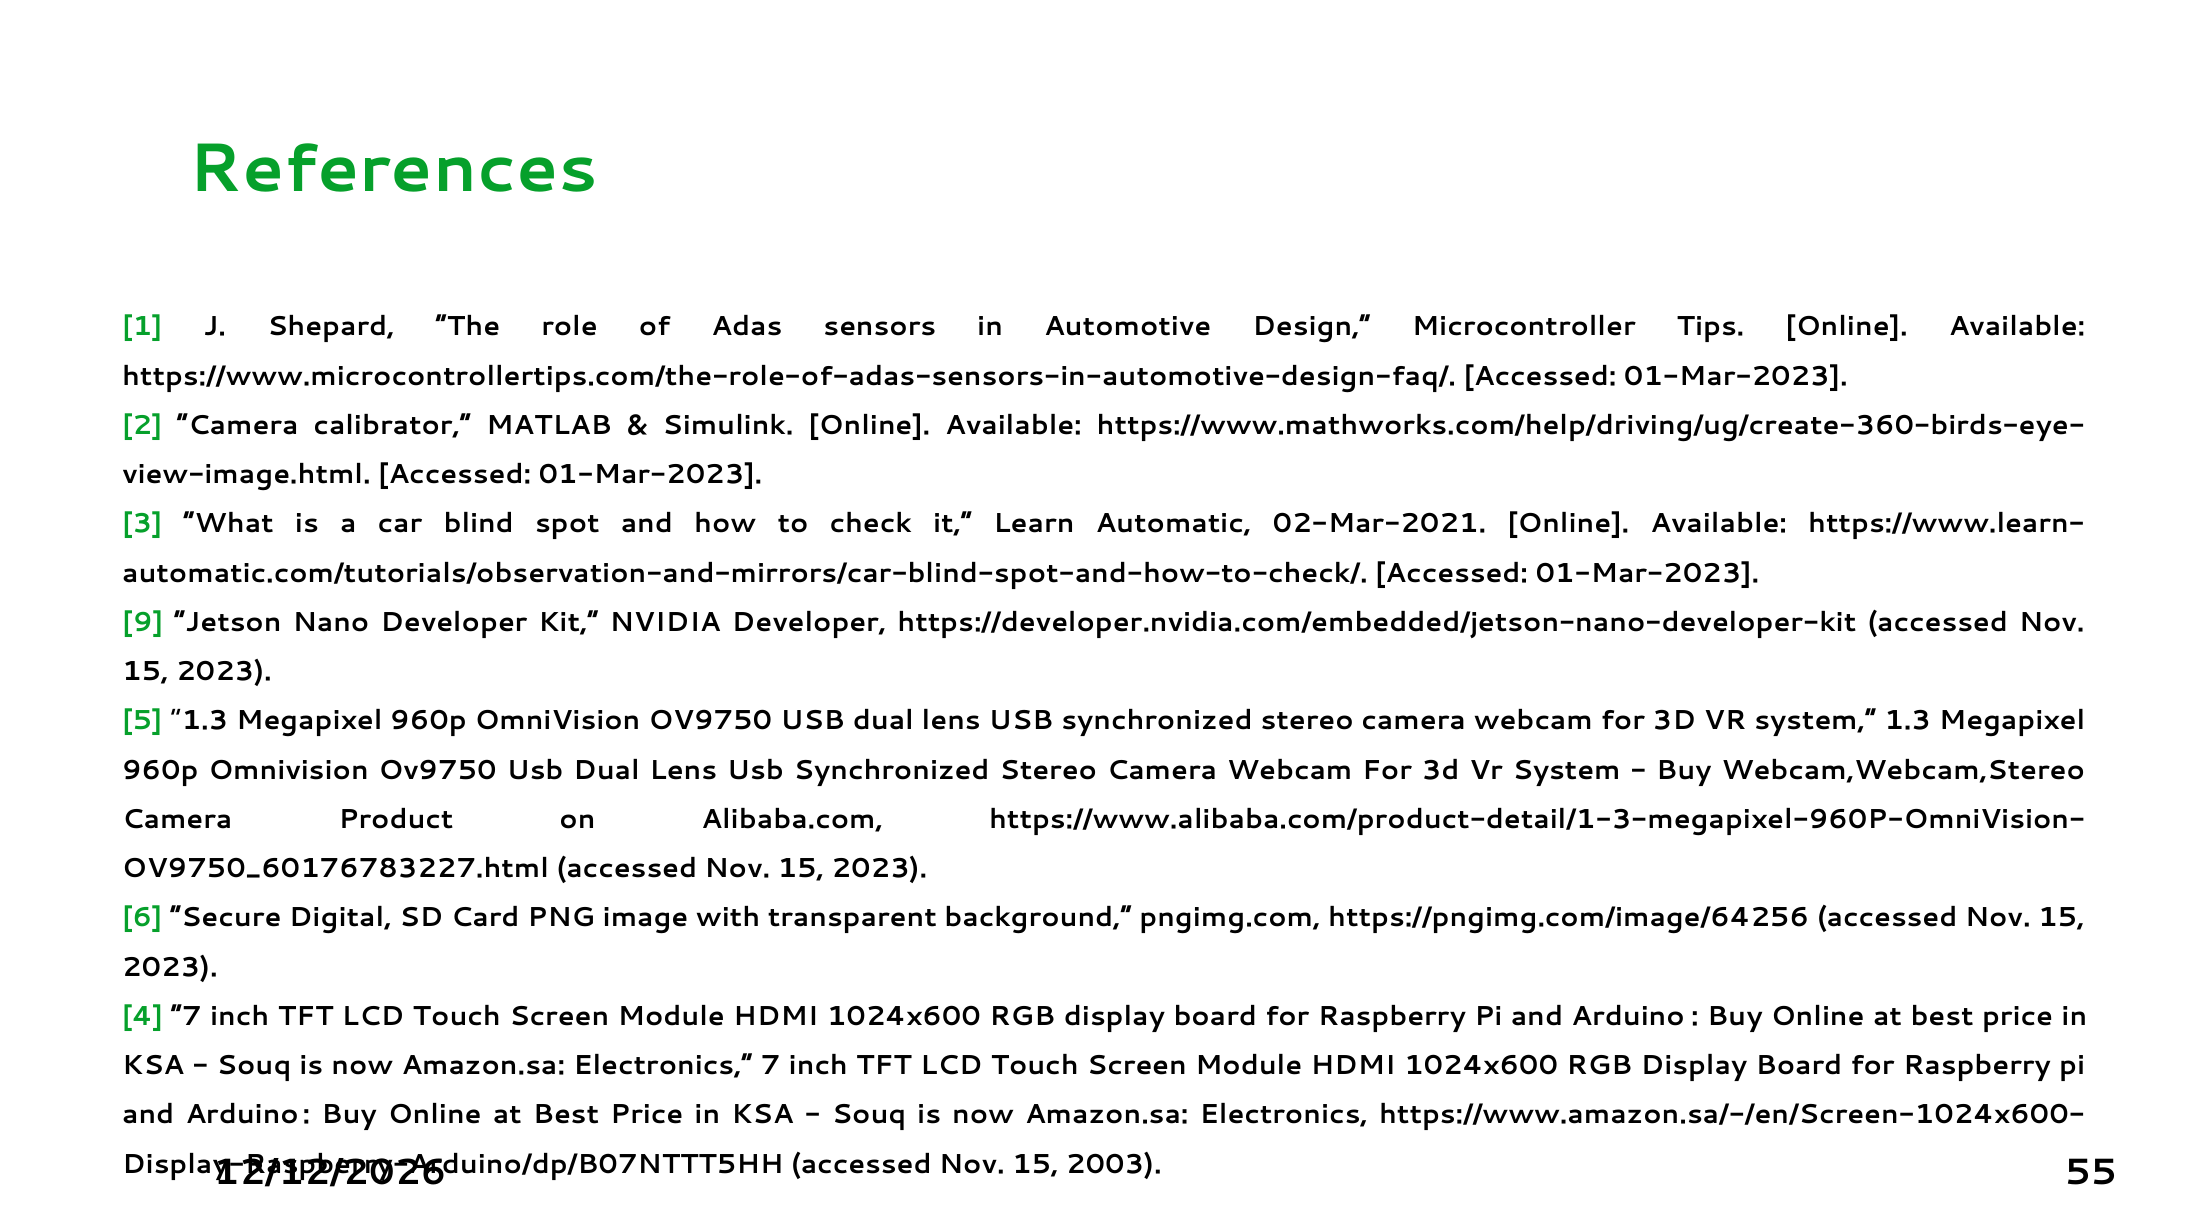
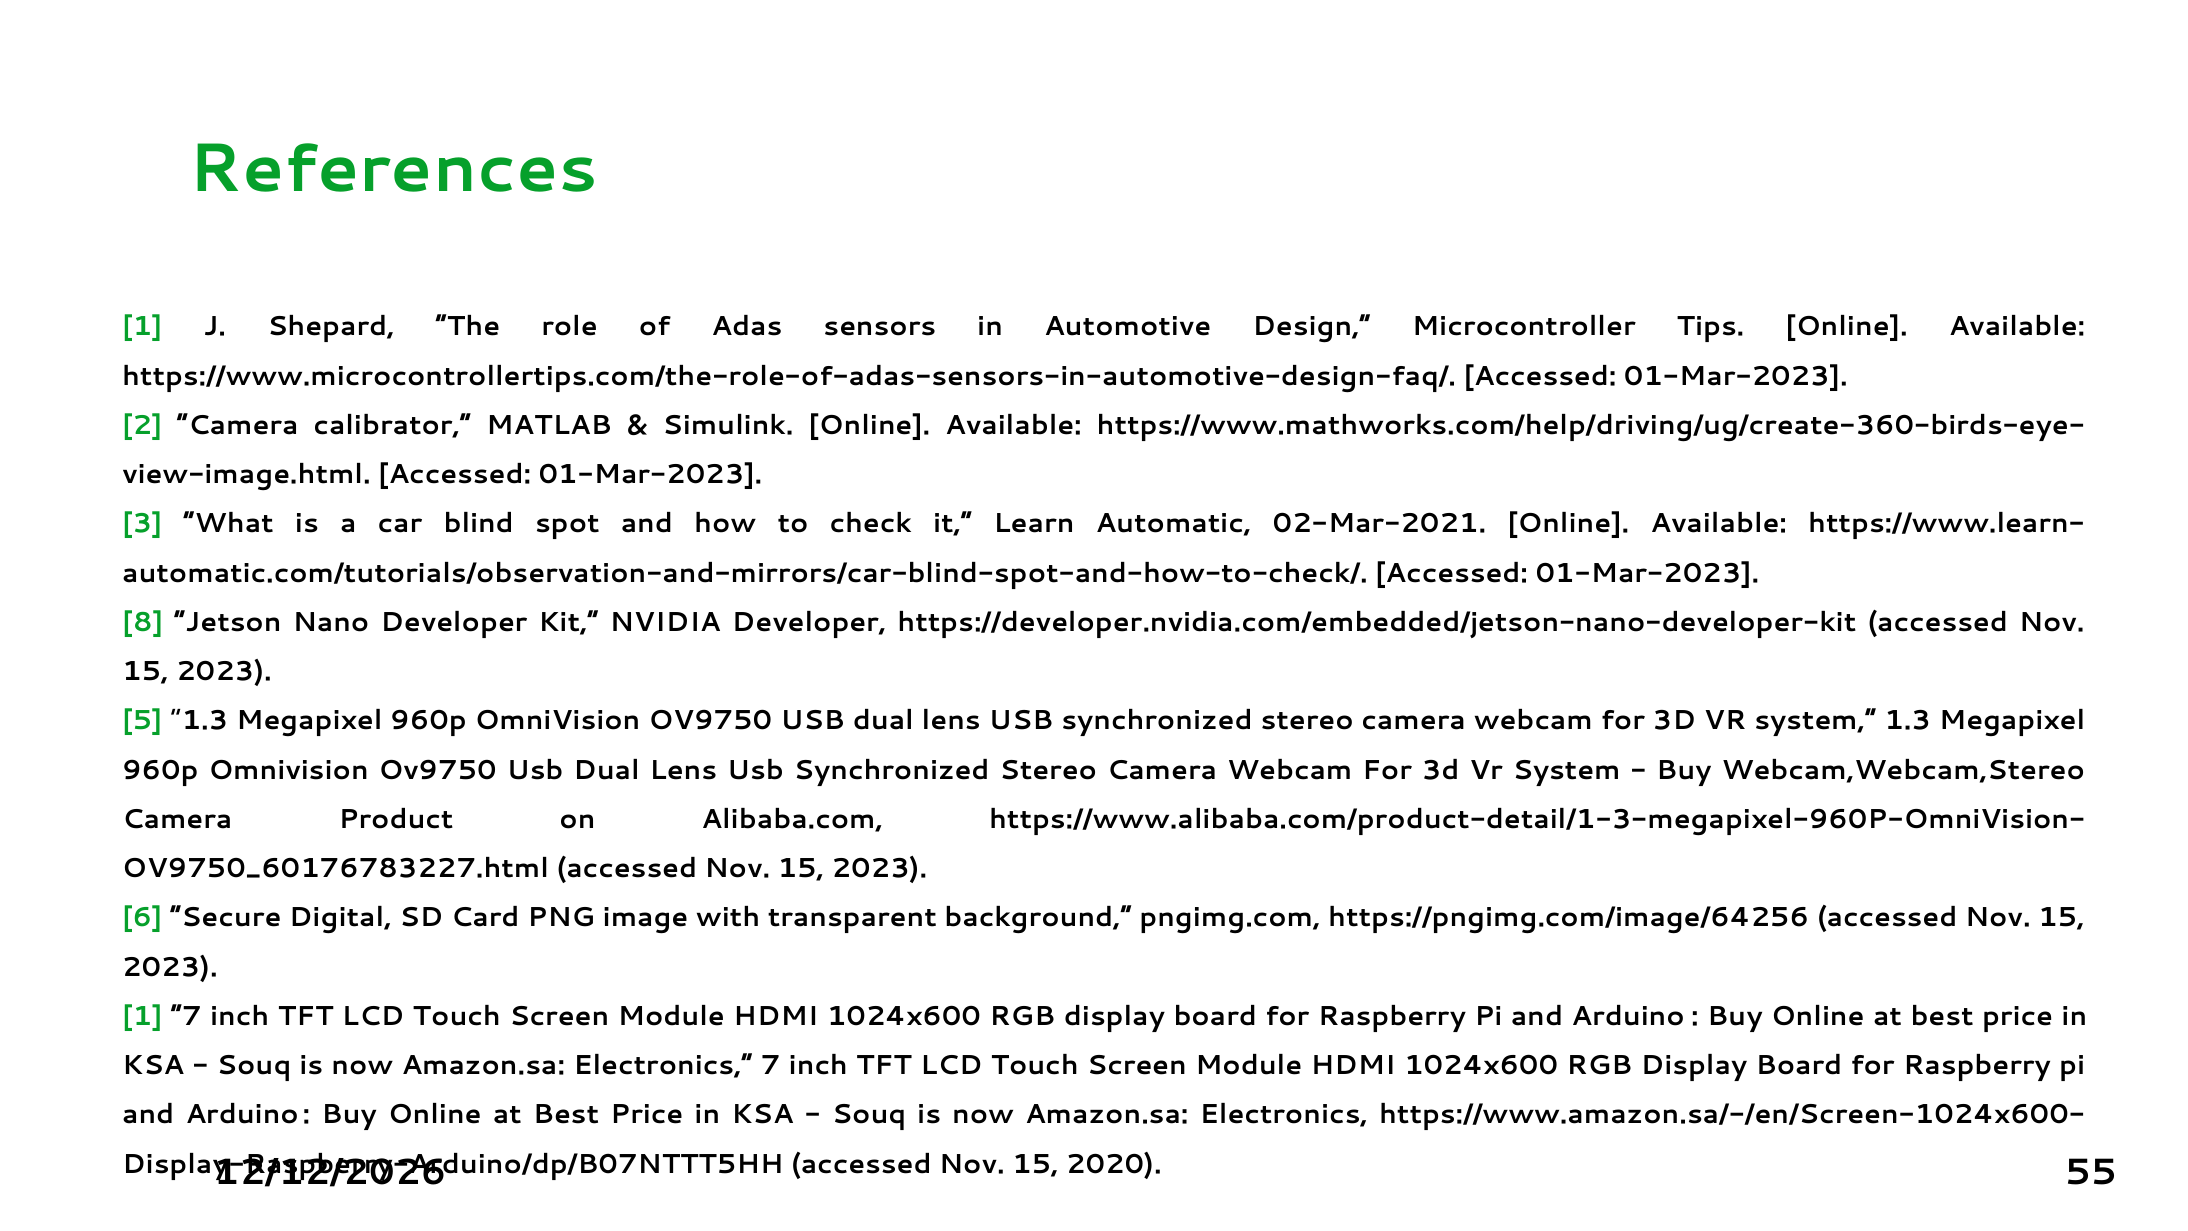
9: 9 -> 8 (143, 622)
4: 4 -> 1 (142, 1016)
2003: 2003 -> 2020 (1114, 1164)
